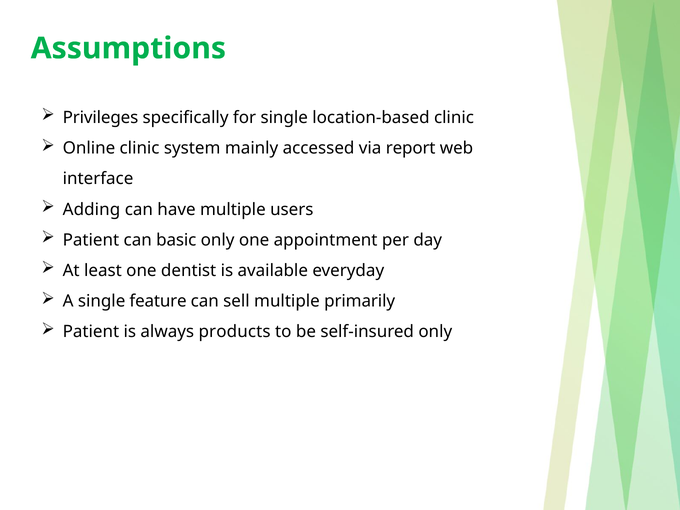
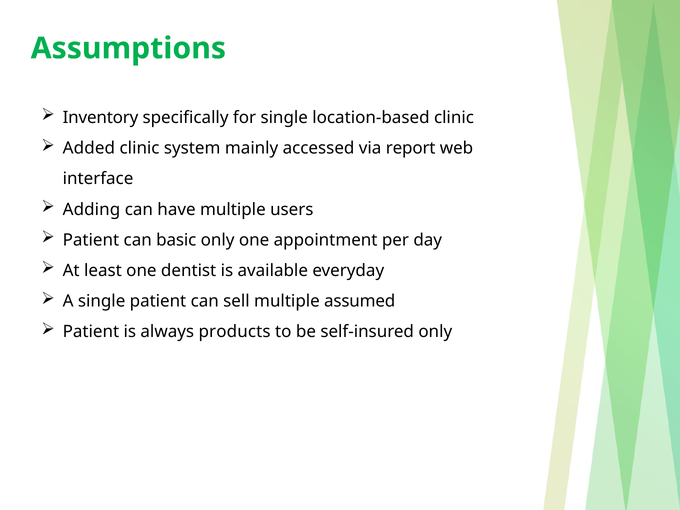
Privileges: Privileges -> Inventory (101, 118)
Online: Online -> Added (89, 148)
single feature: feature -> patient (158, 301)
primarily: primarily -> assumed (360, 301)
